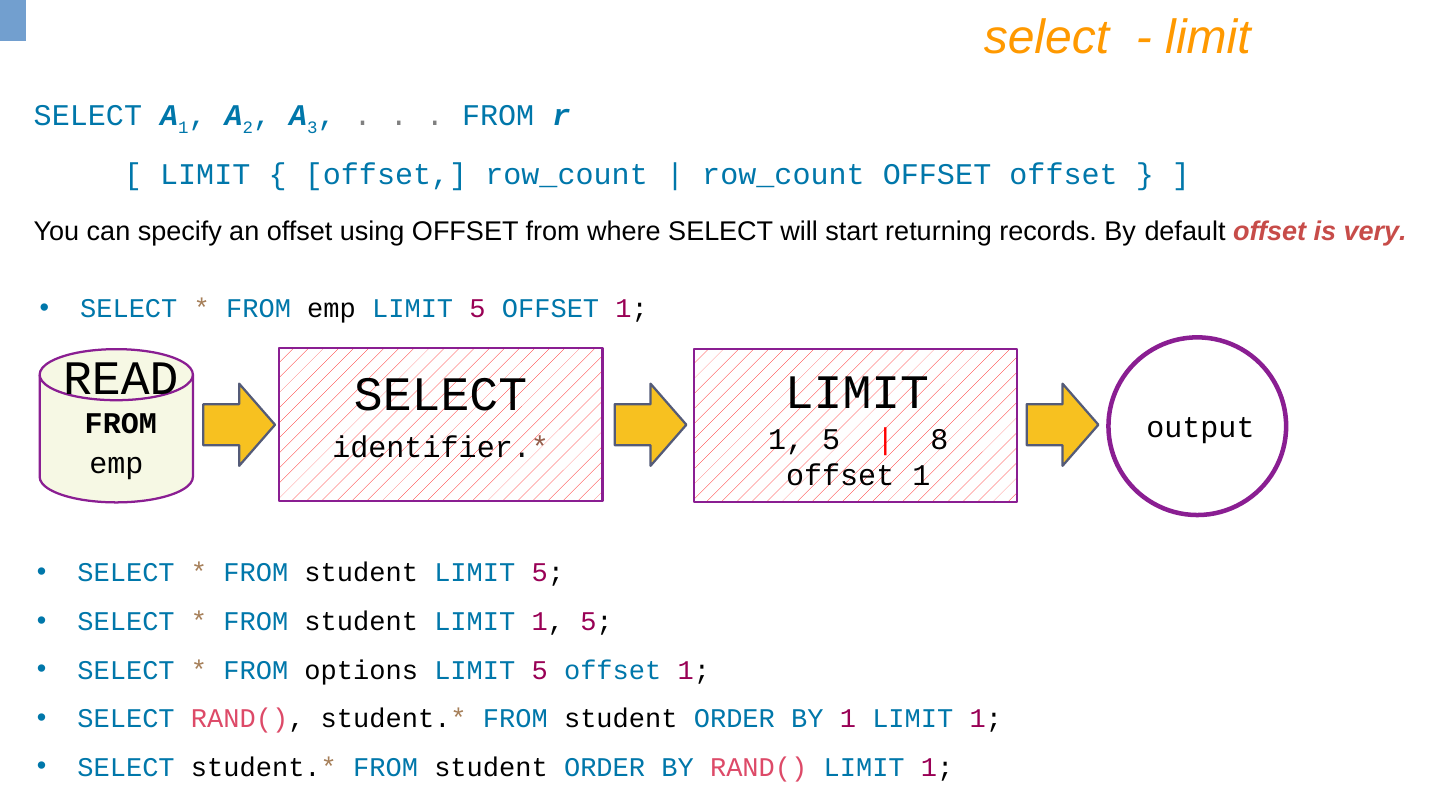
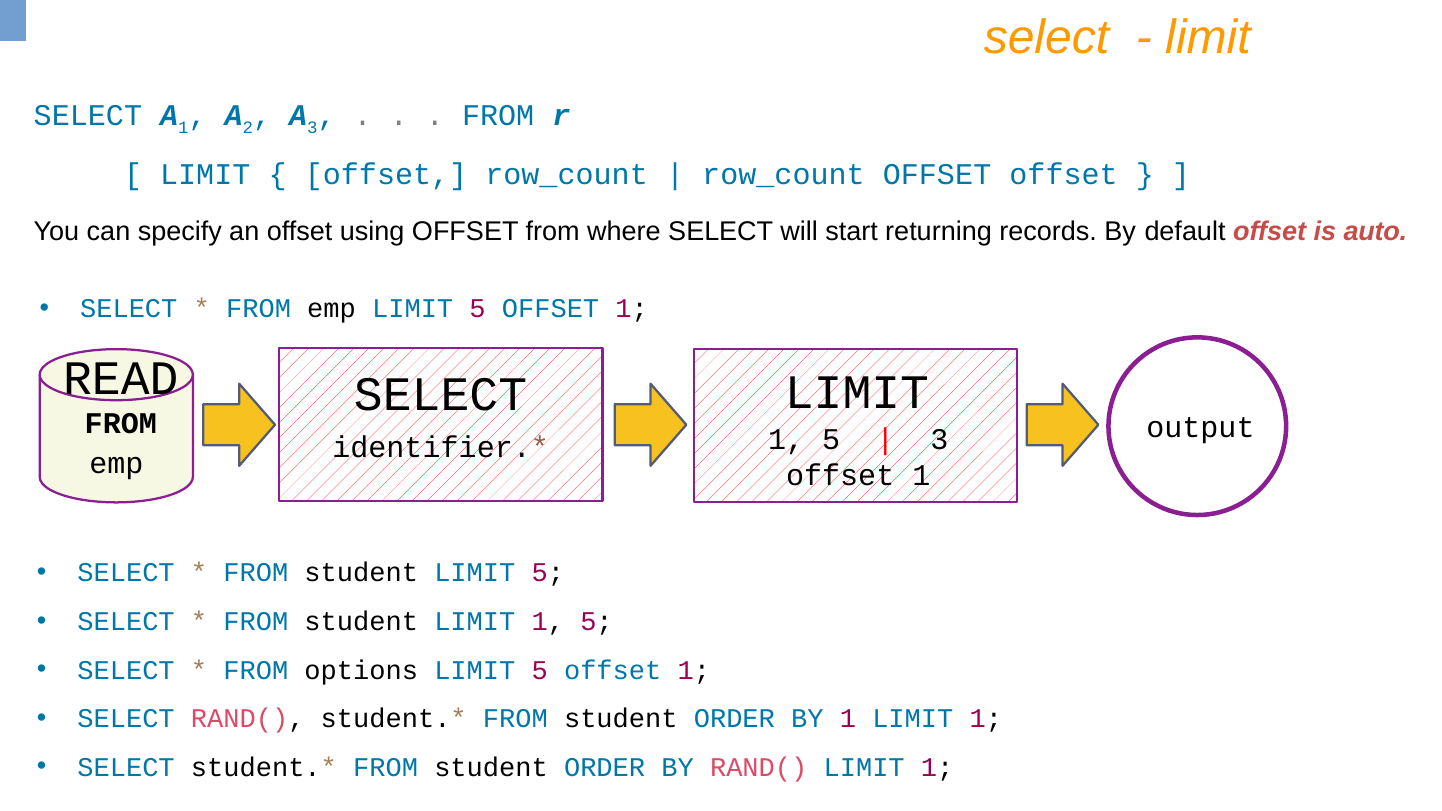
very: very -> auto (1375, 232)
8: 8 -> 3 (939, 440)
